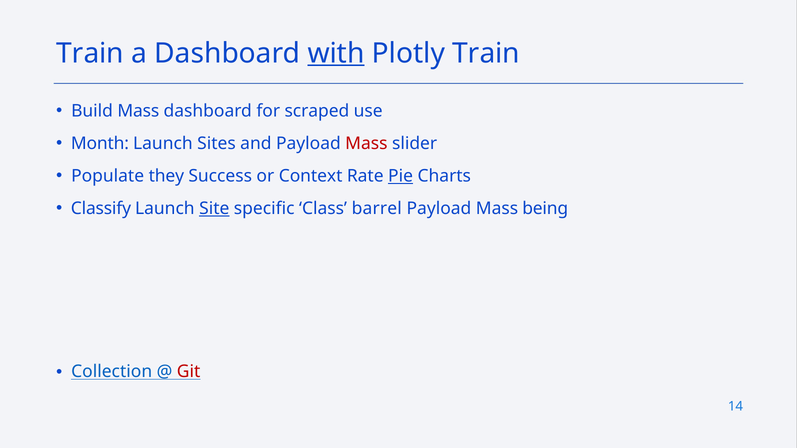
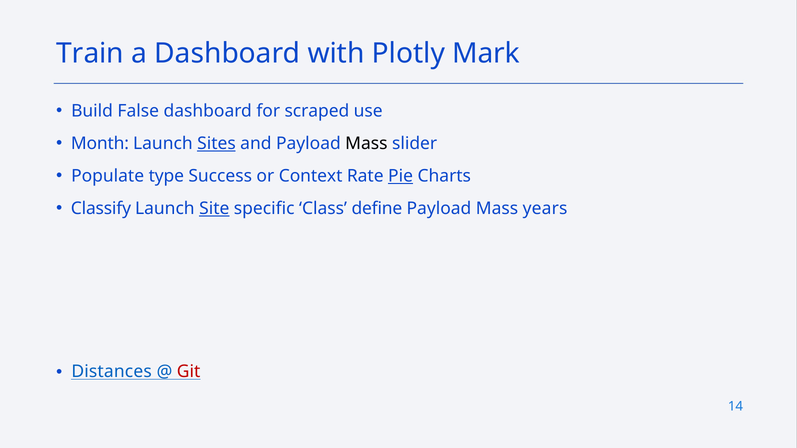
with underline: present -> none (336, 53)
Plotly Train: Train -> Mark (486, 53)
Build Mass: Mass -> False (138, 111)
Sites underline: none -> present (216, 144)
Mass colour: red -> black (366, 144)
they: they -> type (166, 176)
barrel: barrel -> define (377, 209)
being: being -> years (545, 209)
Collection: Collection -> Distances (112, 372)
